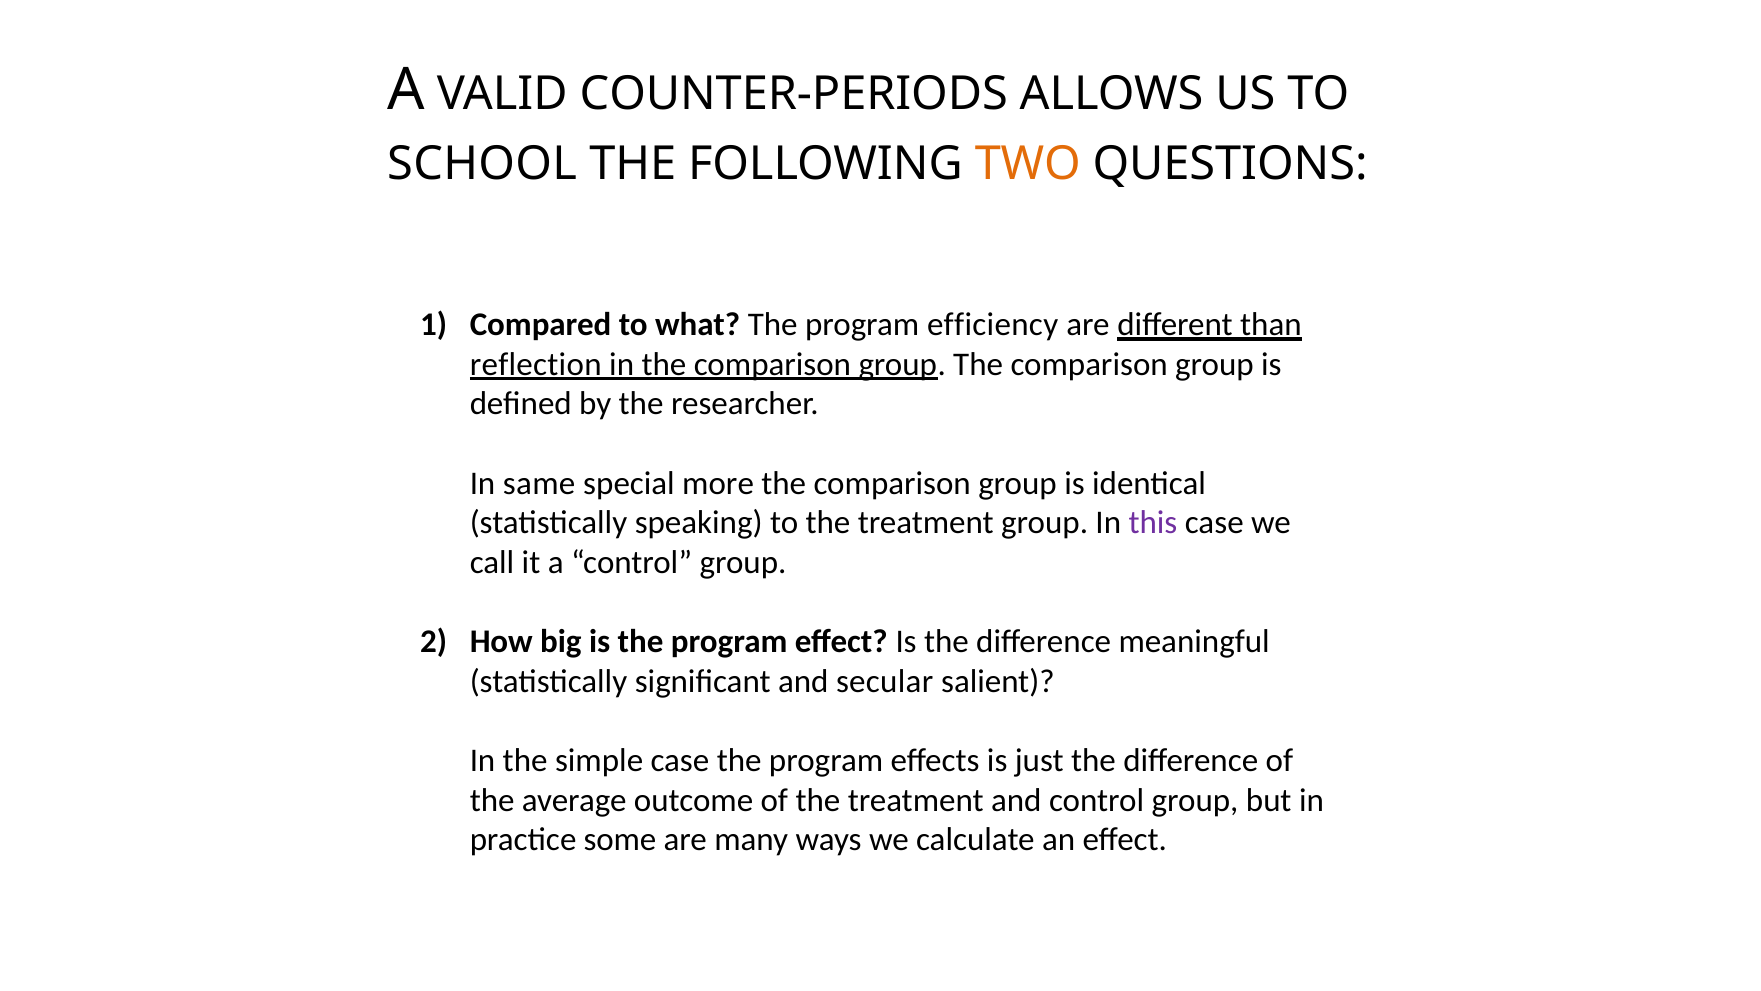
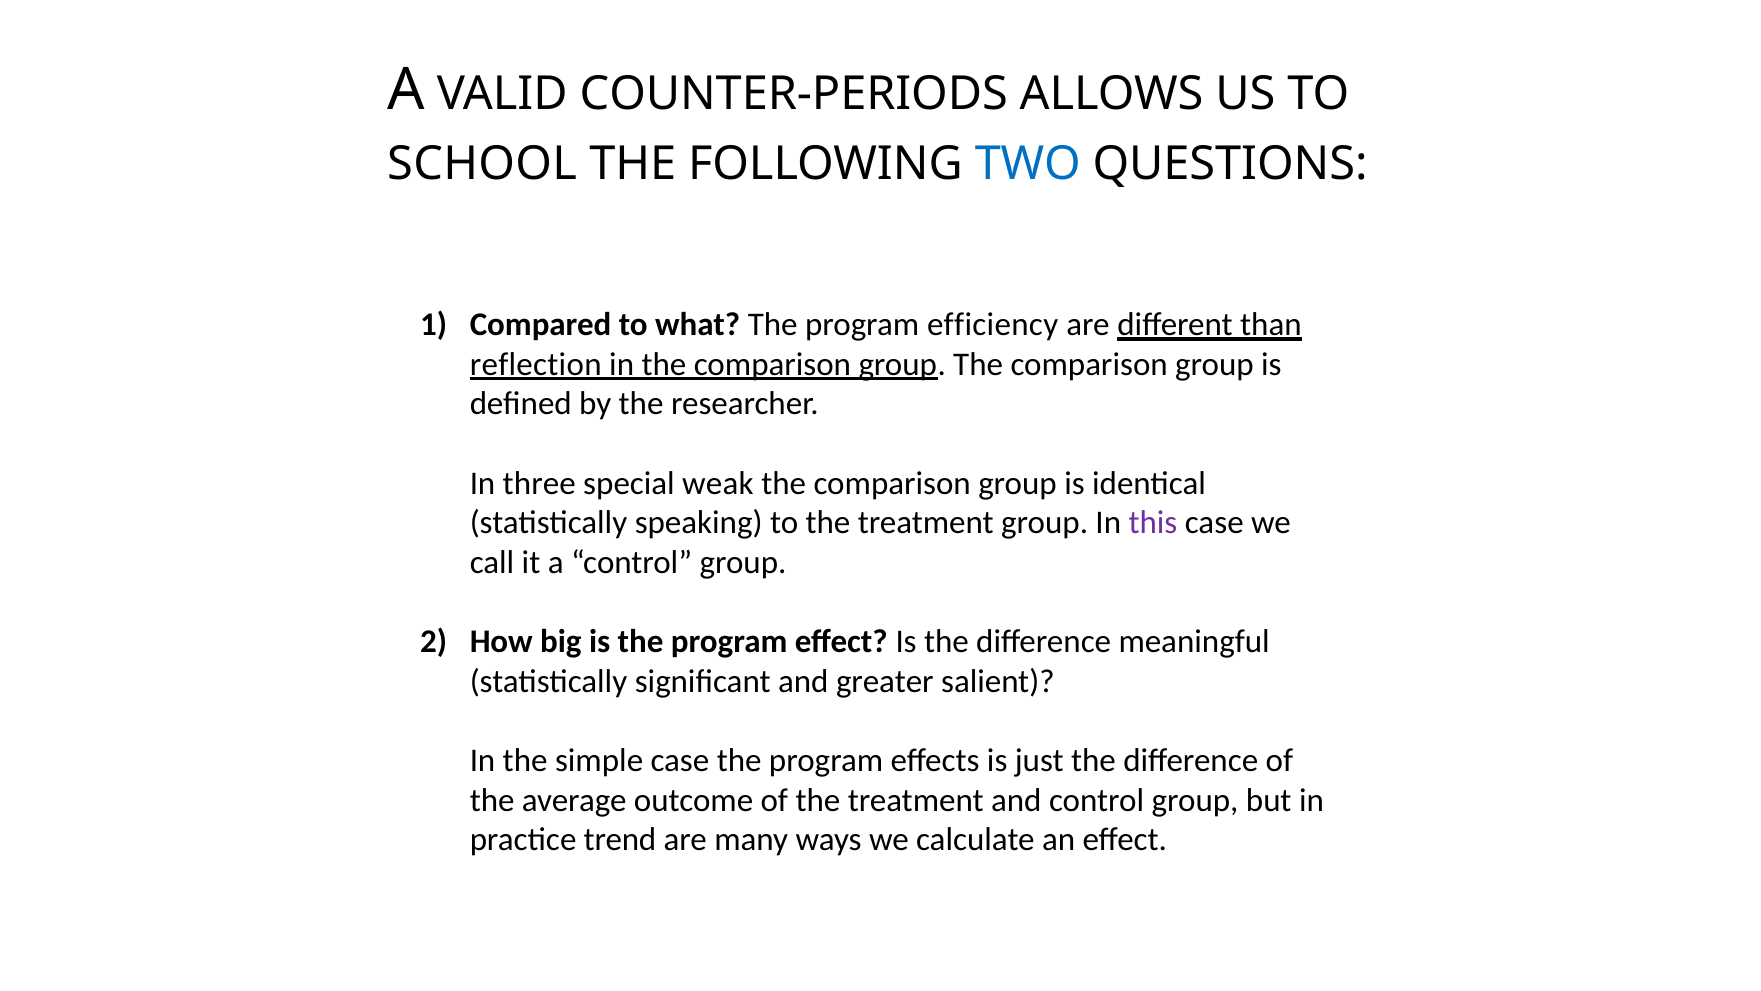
TWO colour: orange -> blue (1028, 164)
same: same -> three (539, 483)
more: more -> weak (718, 483)
secular: secular -> greater (885, 681)
some: some -> trend (620, 840)
